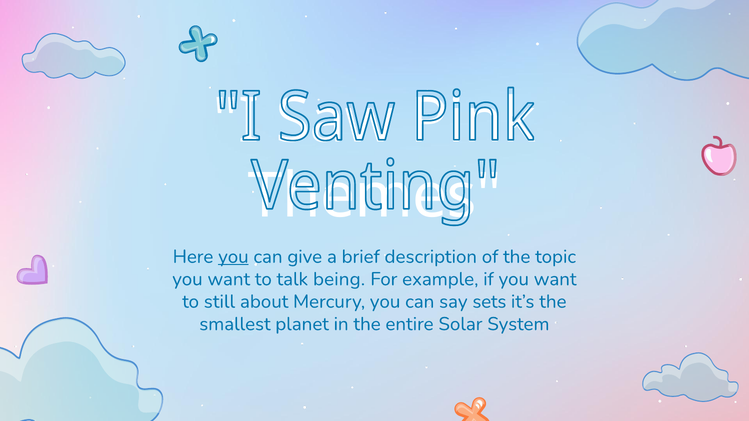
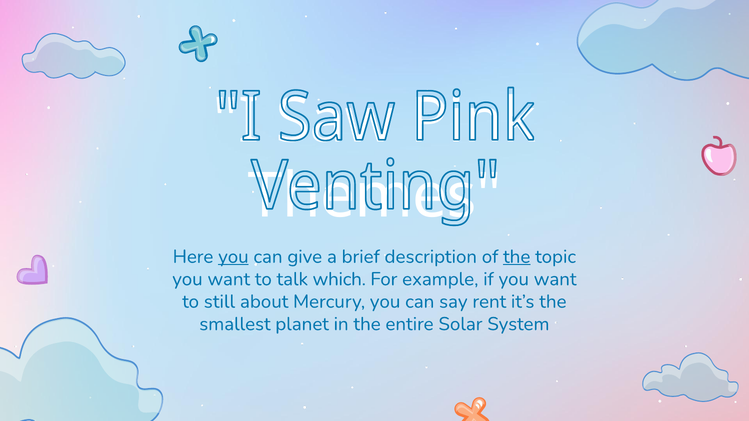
the underline: none -> present (517, 257)
being: being -> which (339, 279)
sets: sets -> rent (489, 302)
